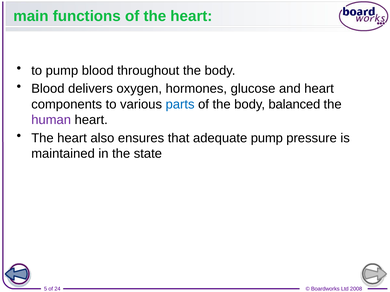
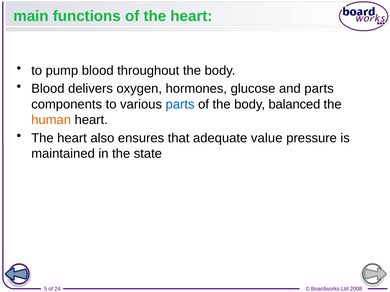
and heart: heart -> parts (319, 89)
human colour: purple -> orange (51, 120)
adequate pump: pump -> value (267, 138)
